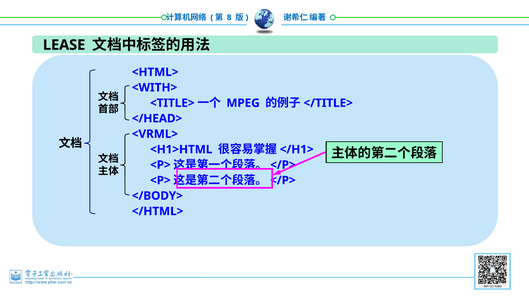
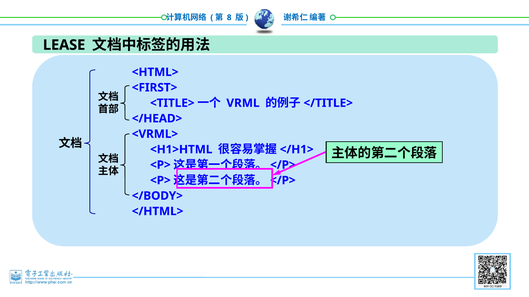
<WITH>: <WITH> -> <FIRST> (155, 88)
MPEG: MPEG -> VRML (243, 103)
